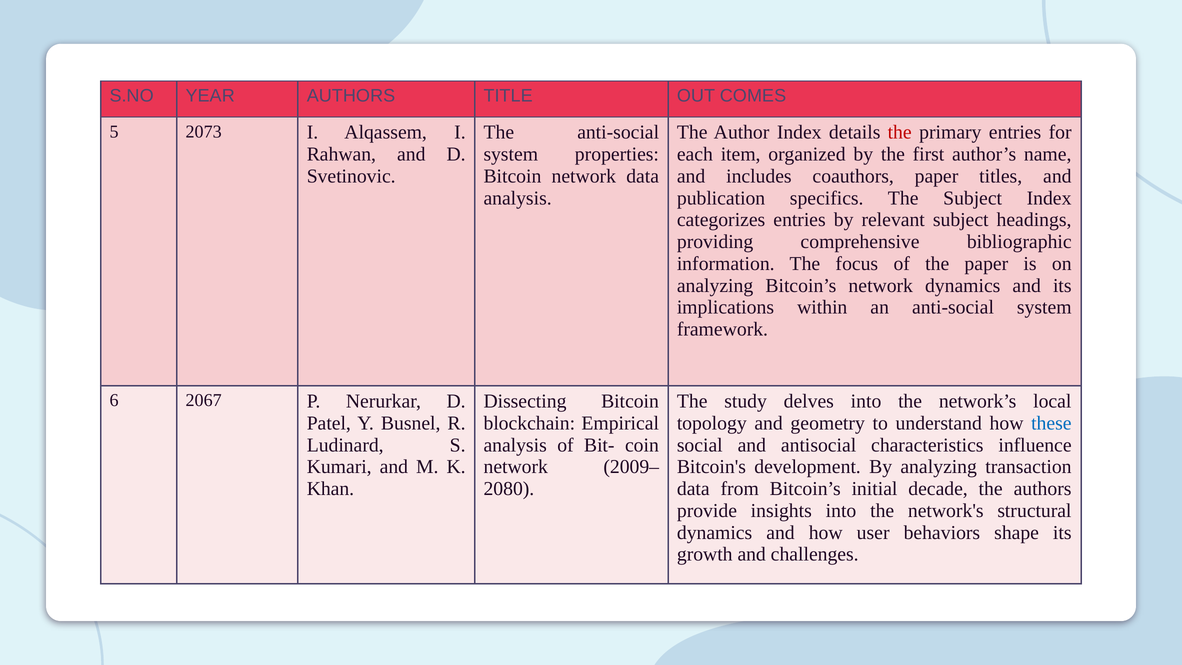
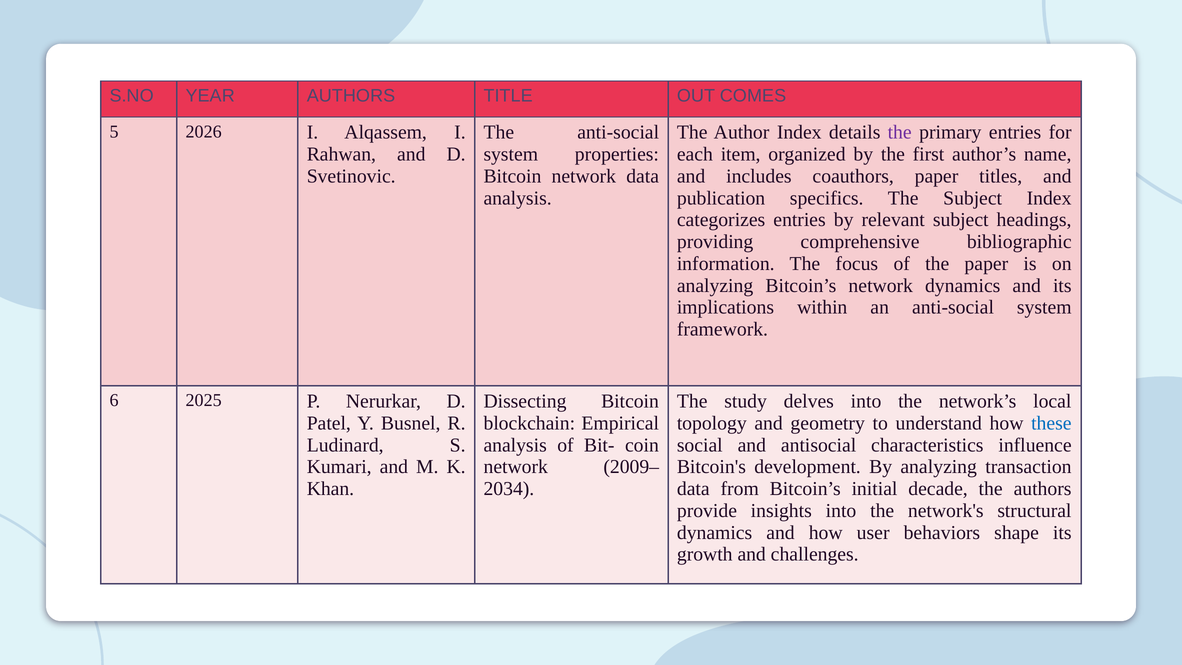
2073: 2073 -> 2026 (204, 132)
the colour: red -> purple (900, 132)
2067: 2067 -> 2025 (204, 400)
2080: 2080 -> 2034 (509, 489)
